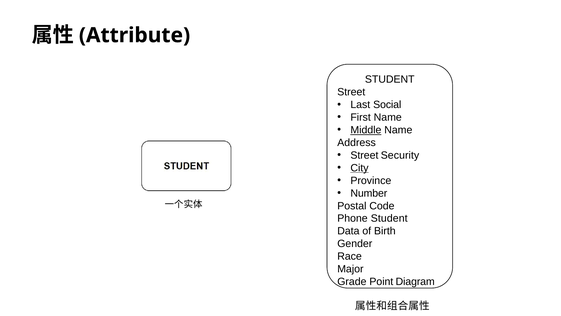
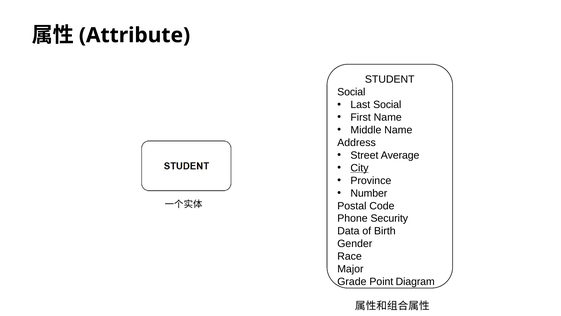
Street: Street -> Social (351, 92)
Middle underline: present -> none (366, 130)
Security: Security -> Average (400, 155)
Phone Student: Student -> Security (389, 218)
